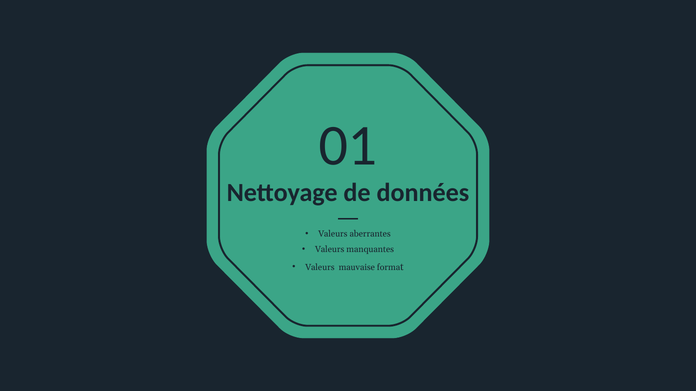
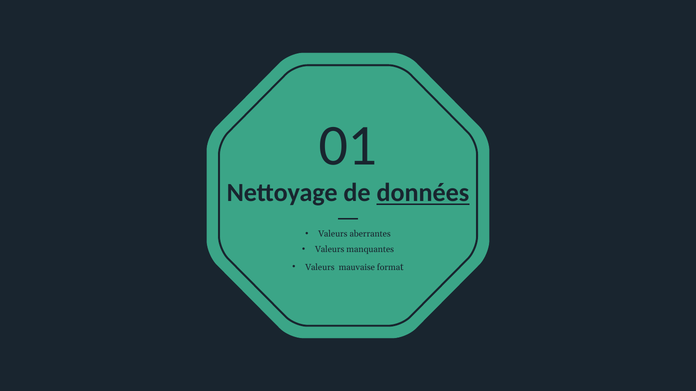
données underline: none -> present (423, 193)
